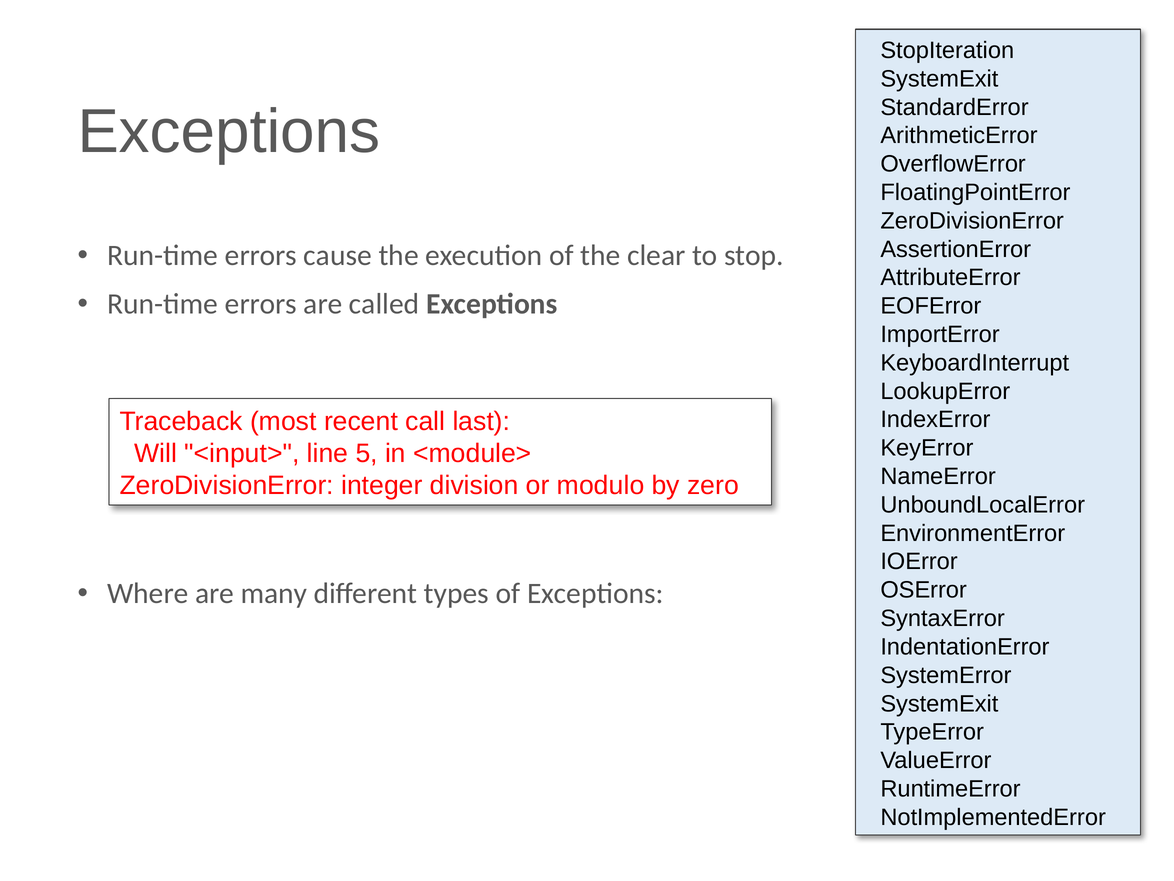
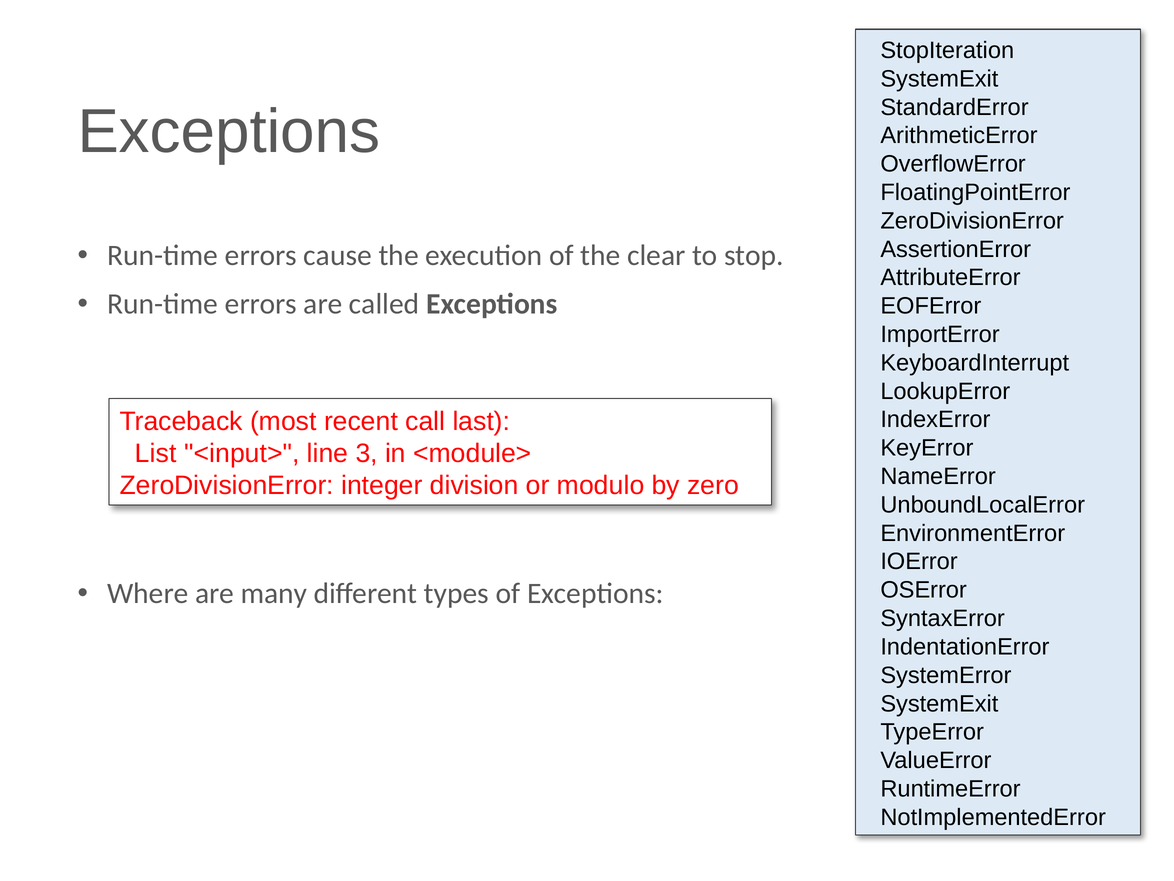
Will: Will -> List (156, 453)
5: 5 -> 3 (367, 453)
